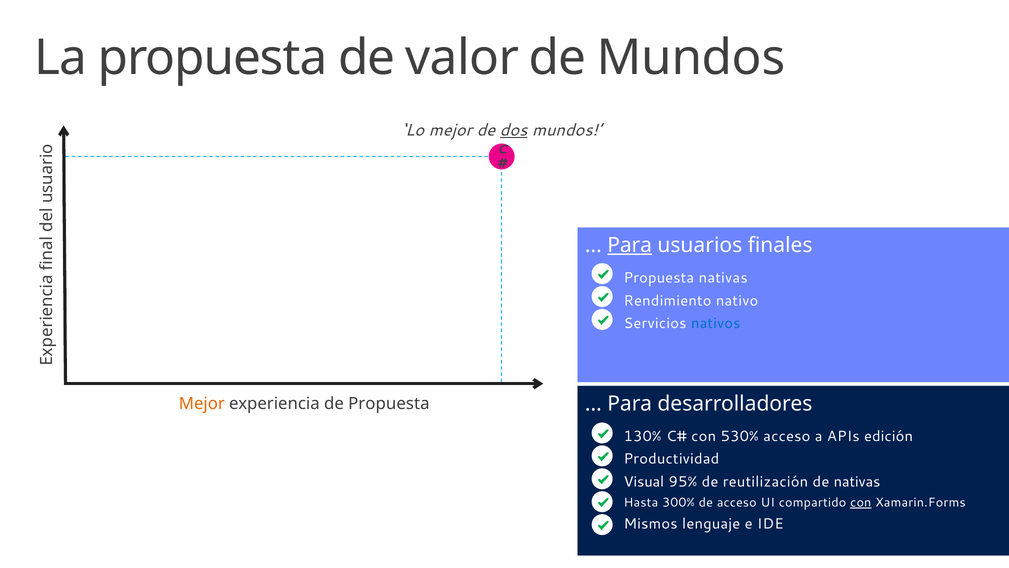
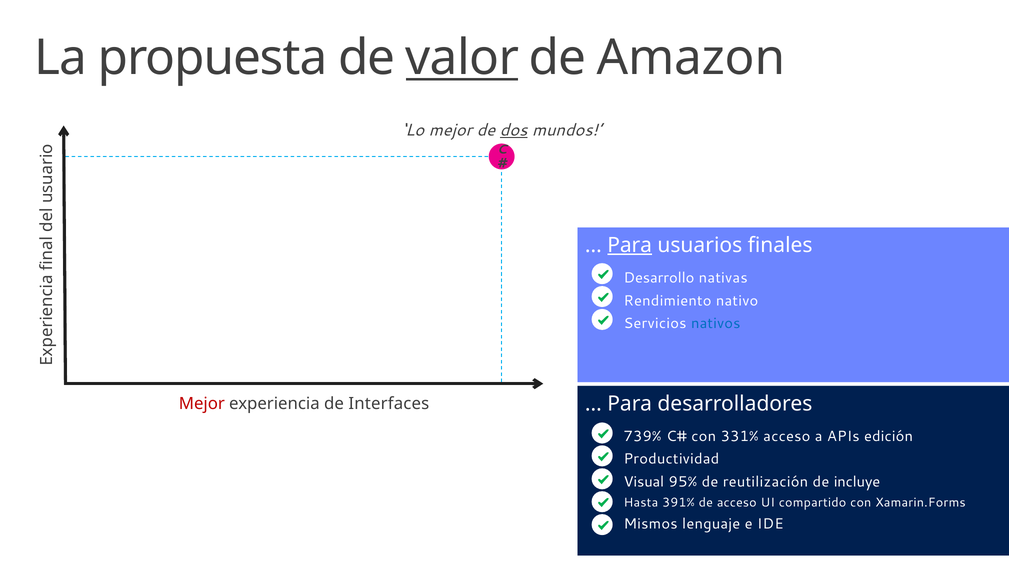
valor underline: none -> present (462, 58)
de Mundos: Mundos -> Amazon (691, 58)
Propuesta: Propuesta -> Desarrollo (659, 278)
Mejor colour: orange -> red (202, 403)
de Propuesta: Propuesta -> Interfaces (389, 403)
130%: 130% -> 739% (643, 436)
530%: 530% -> 331% (740, 436)
de nativas: nativas -> incluye (857, 481)
300%: 300% -> 391% (678, 502)
con underline: present -> none (861, 502)
